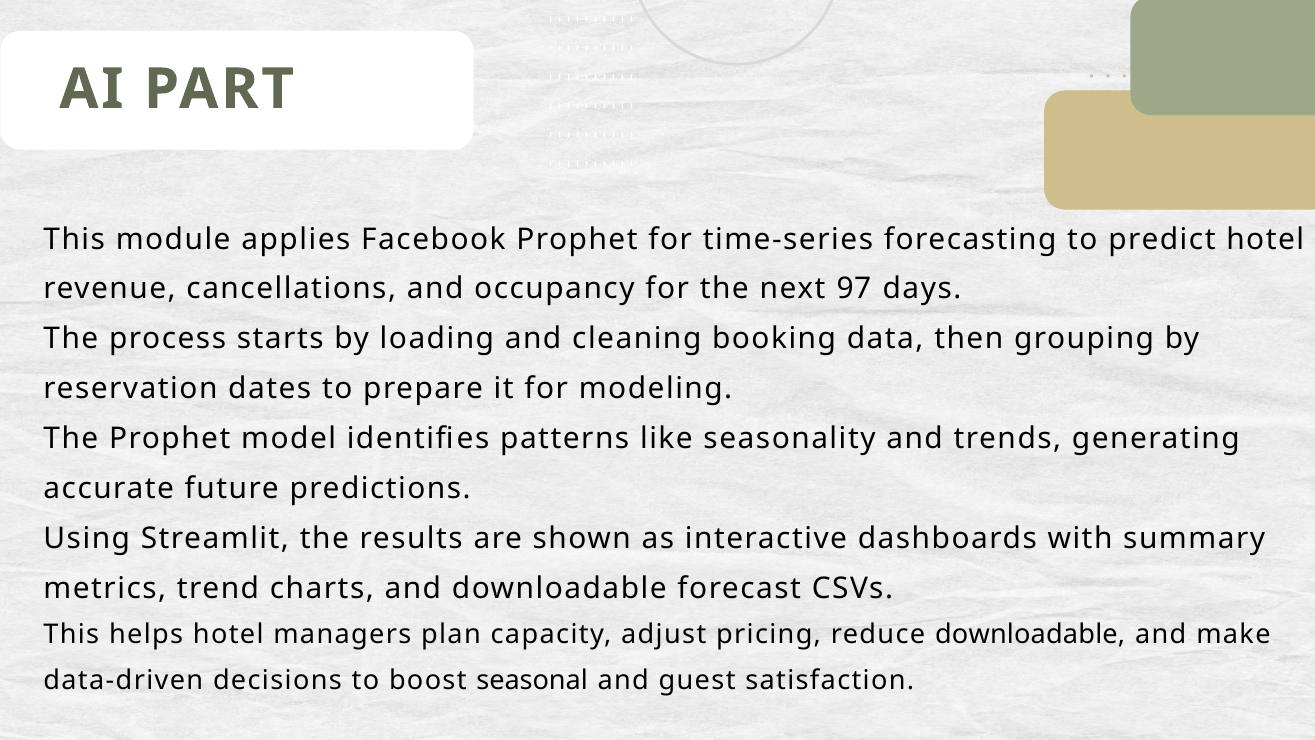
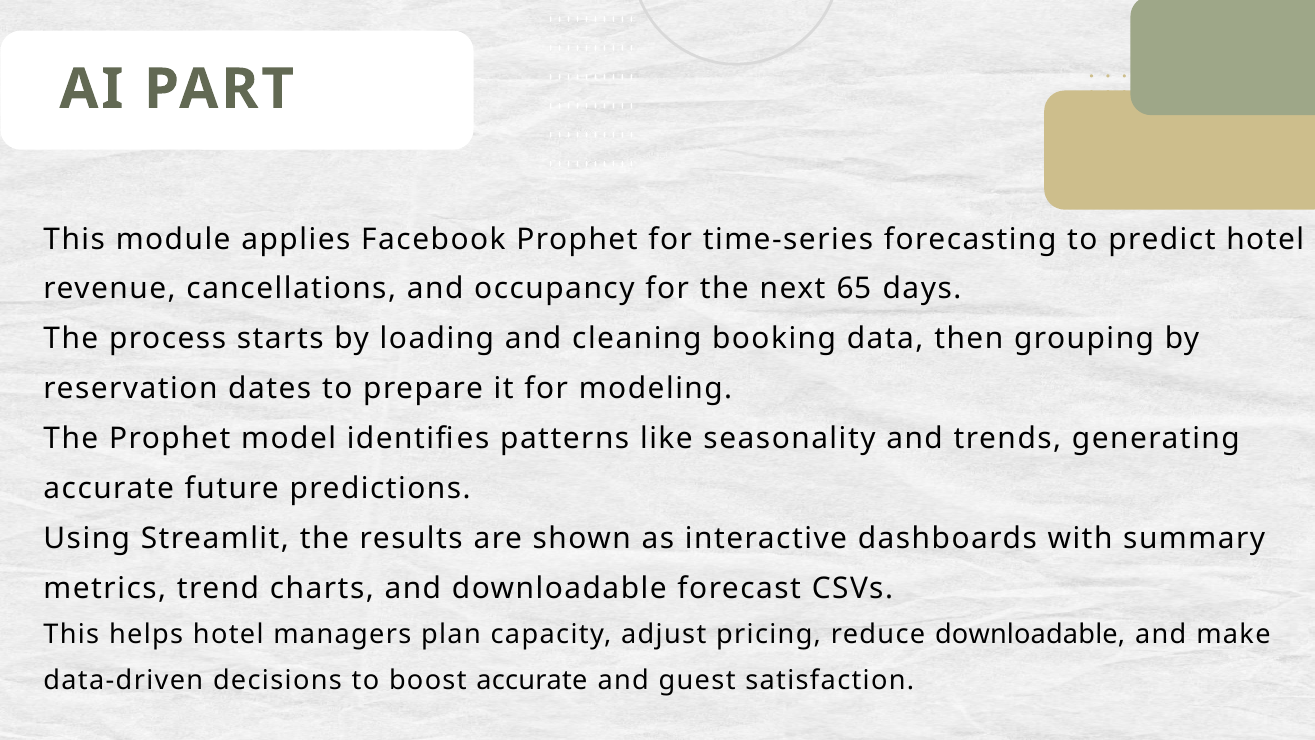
97: 97 -> 65 (854, 289)
boost seasonal: seasonal -> accurate (532, 680)
